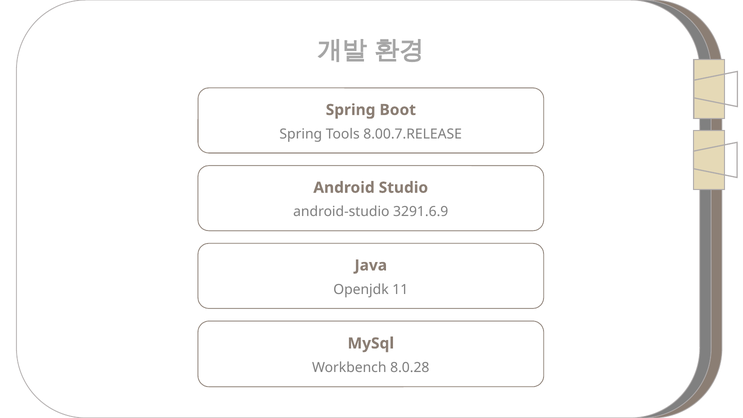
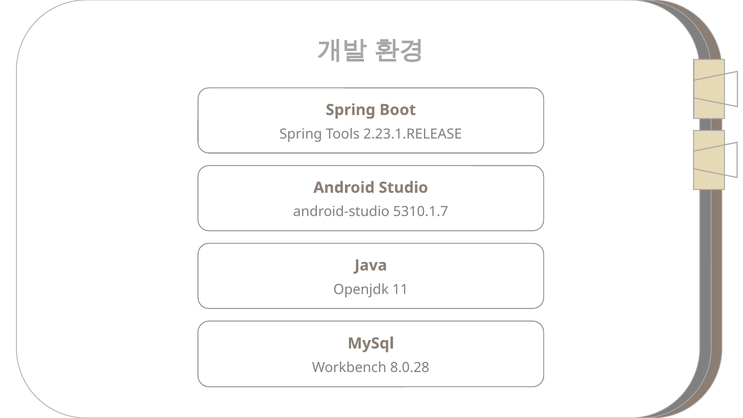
8.00.7.RELEASE: 8.00.7.RELEASE -> 2.23.1.RELEASE (413, 134)
3291.6.9: 3291.6.9 -> 5310.1.7 (421, 212)
